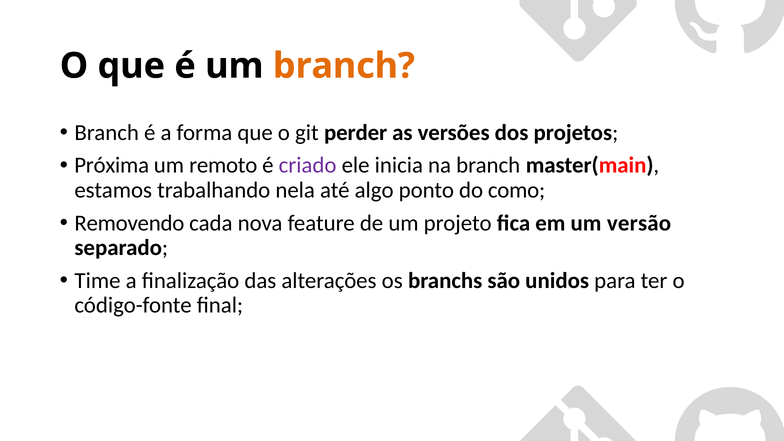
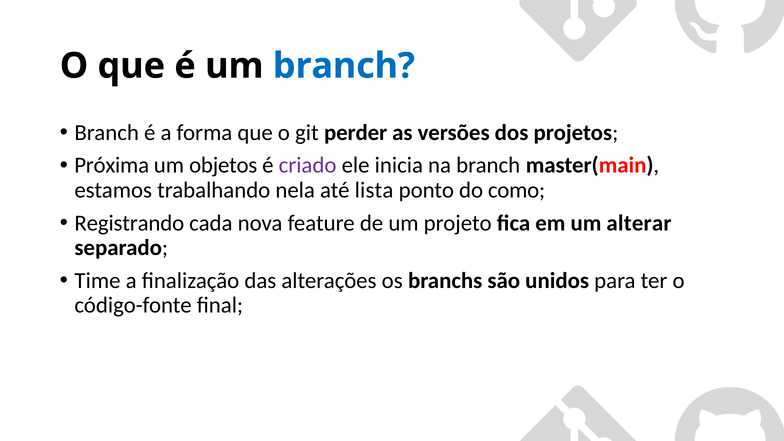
branch colour: orange -> blue (344, 66)
remoto: remoto -> objetos (223, 165)
algo: algo -> lista (374, 190)
Removendo: Removendo -> Registrando (129, 223)
versão: versão -> alterar (639, 223)
